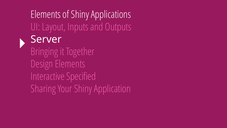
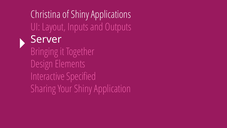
Elements: Elements -> Christina (46, 15)
